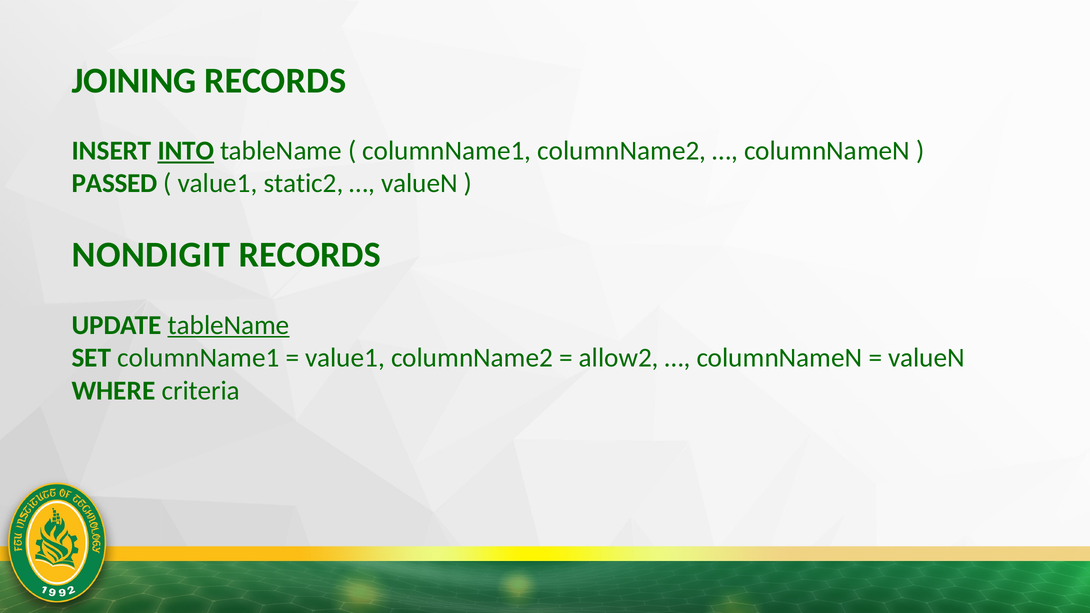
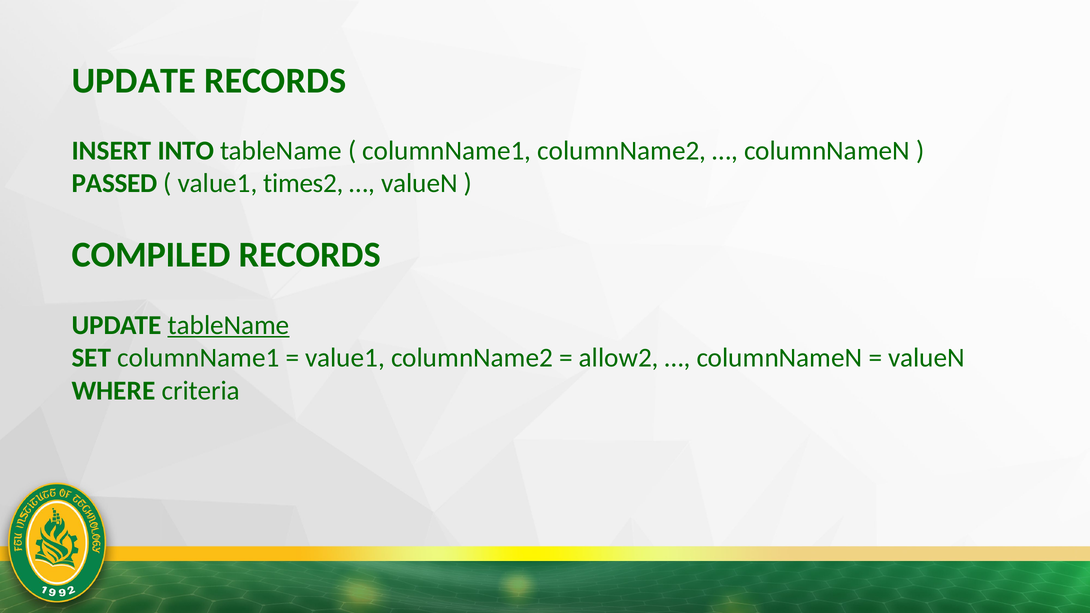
JOINING: JOINING -> UPDATE (134, 81)
INTO underline: present -> none (186, 151)
static2: static2 -> times2 (304, 184)
NONDIGIT: NONDIGIT -> COMPILED (151, 255)
